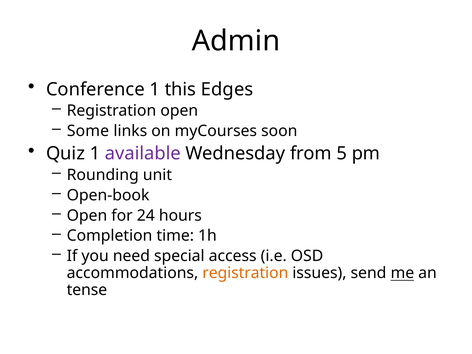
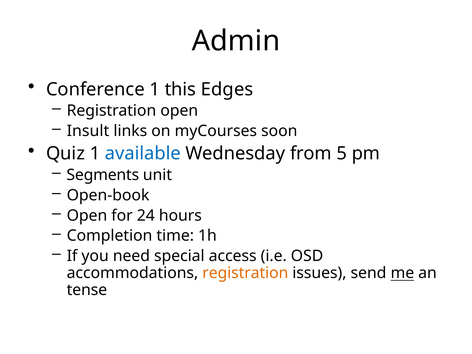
Some: Some -> Insult (88, 131)
available colour: purple -> blue (143, 154)
Rounding: Rounding -> Segments (103, 175)
